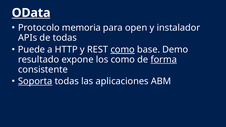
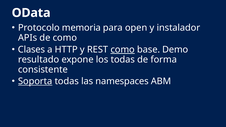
OData underline: present -> none (31, 13)
de todas: todas -> como (65, 38)
Puede: Puede -> Clases (31, 50)
los como: como -> todas (123, 60)
forma underline: present -> none (164, 60)
aplicaciones: aplicaciones -> namespaces (122, 81)
